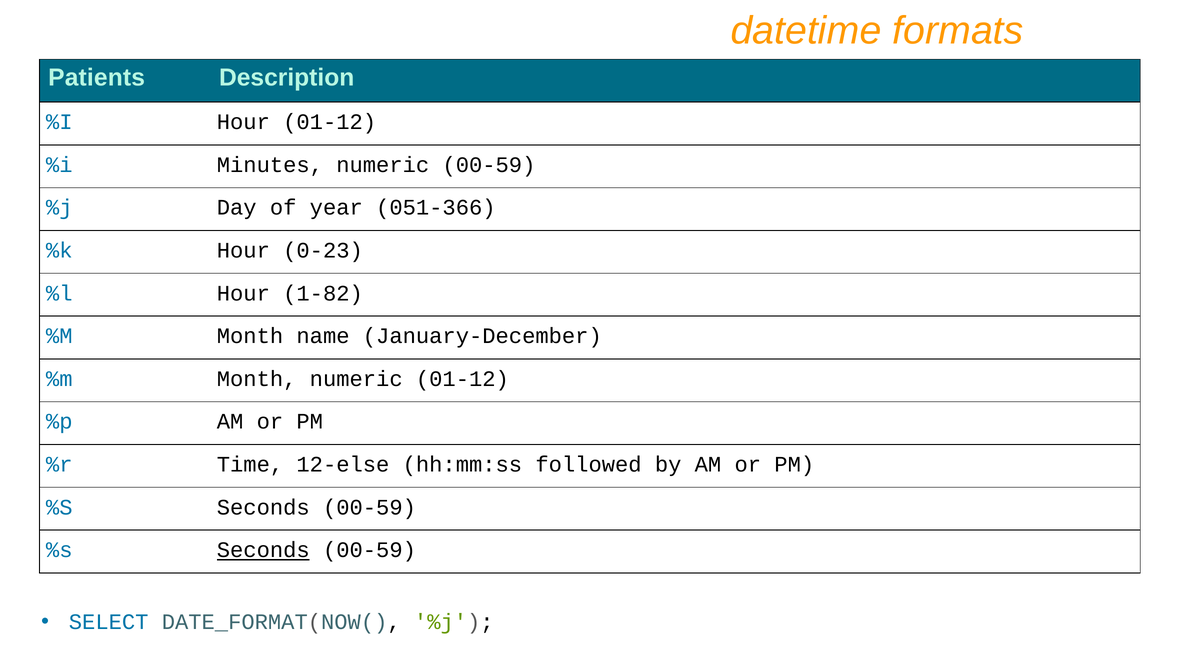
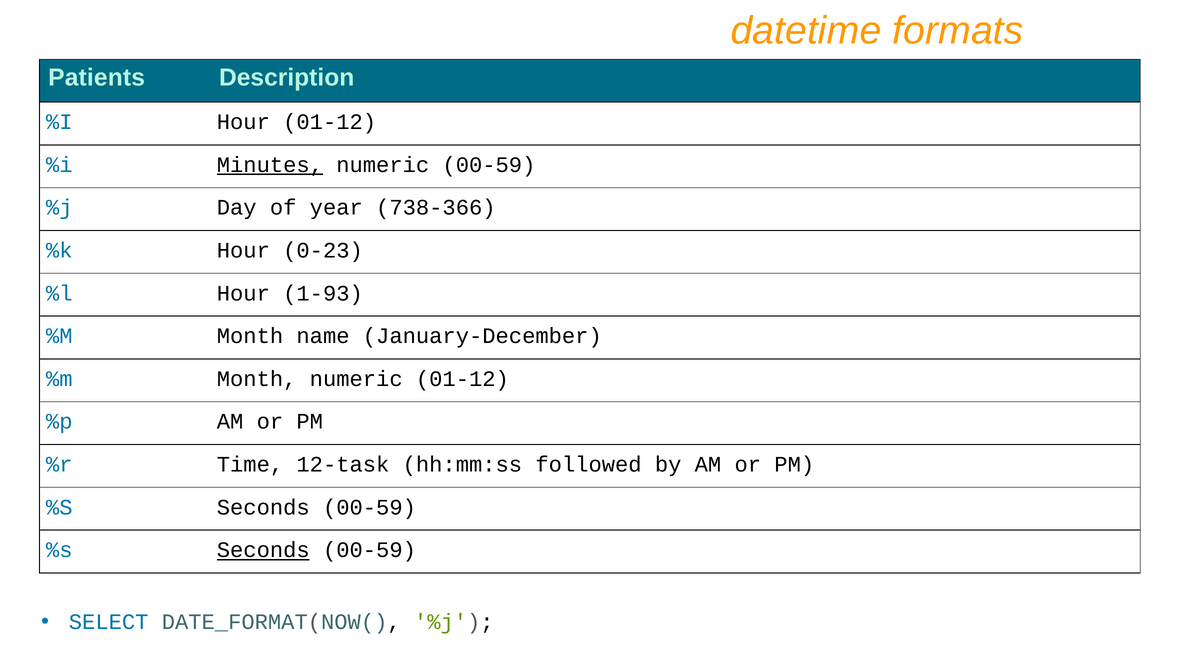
Minutes underline: none -> present (270, 165)
051-366: 051-366 -> 738-366 (436, 208)
1-82: 1-82 -> 1-93 (323, 293)
12-else: 12-else -> 12-task (343, 464)
